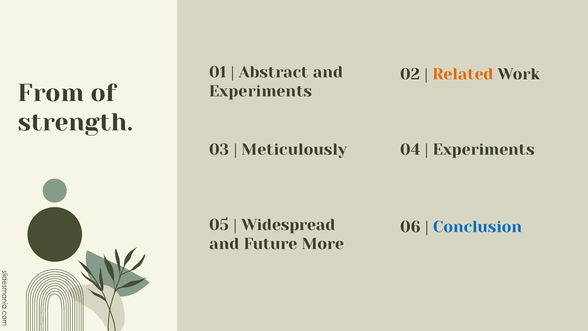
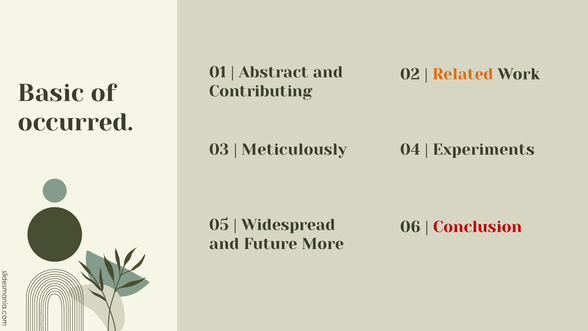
From: From -> Basic (51, 93)
Experiments: Experiments -> Contributing (261, 91)
strength: strength -> occurred (76, 122)
Conclusion colour: blue -> red (478, 227)
